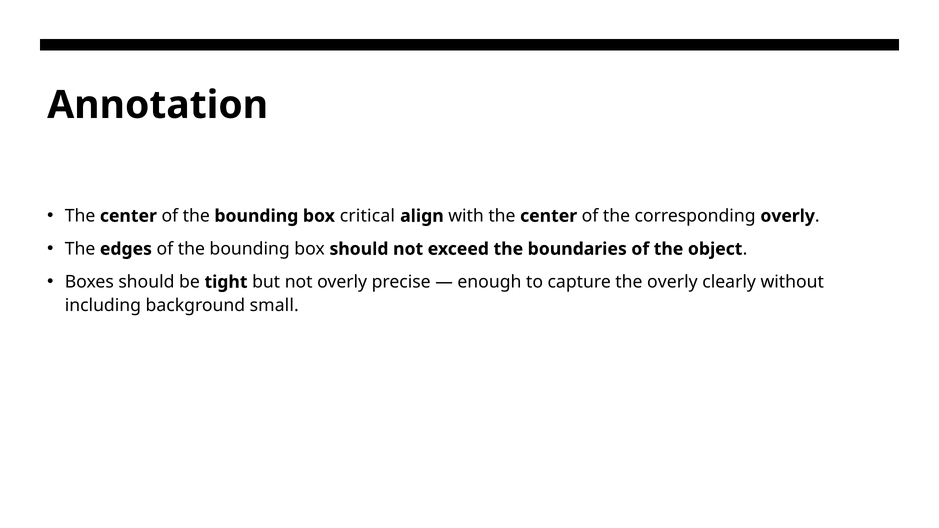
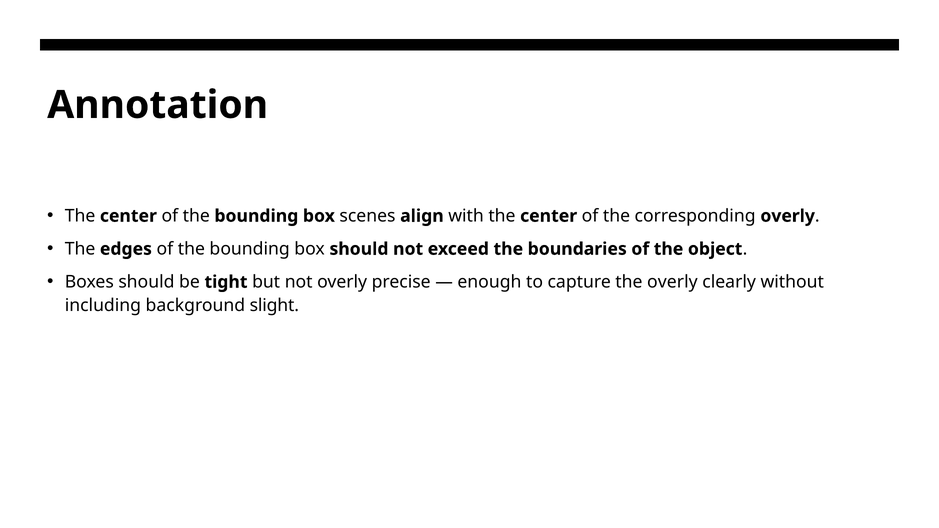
critical: critical -> scenes (367, 216)
small: small -> slight (274, 305)
